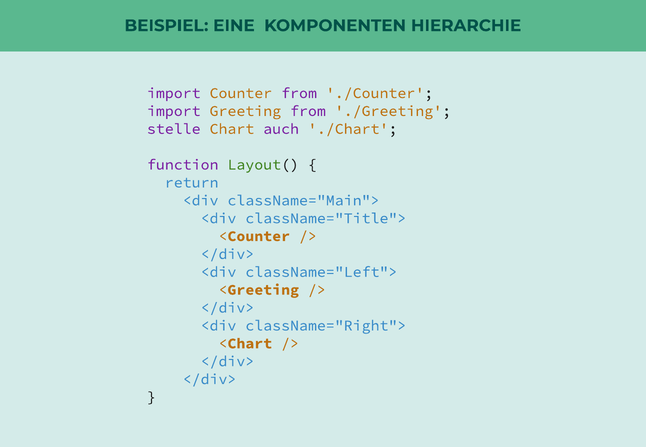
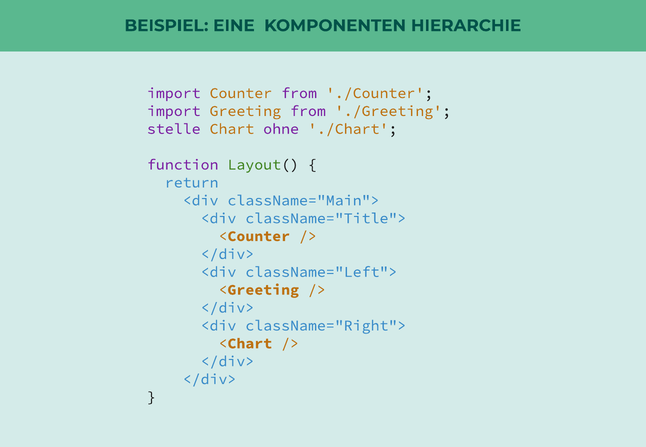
auch: auch -> ohne (281, 129)
